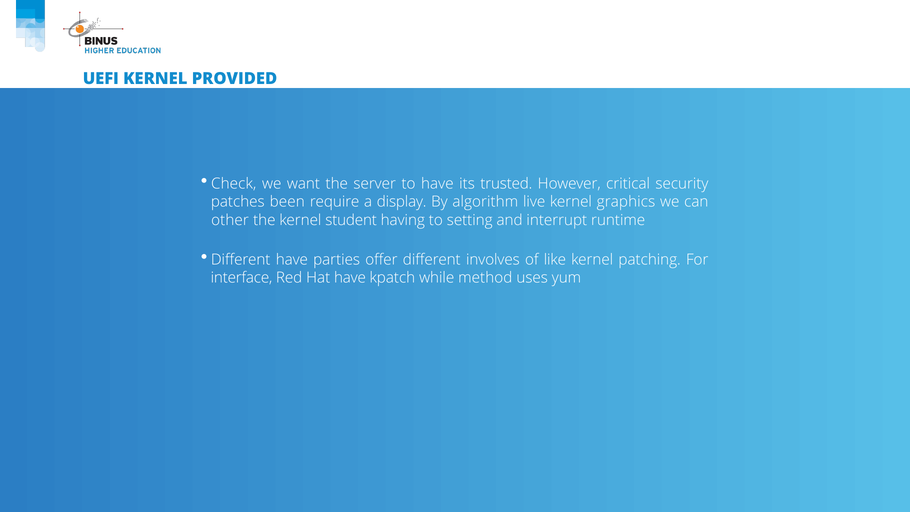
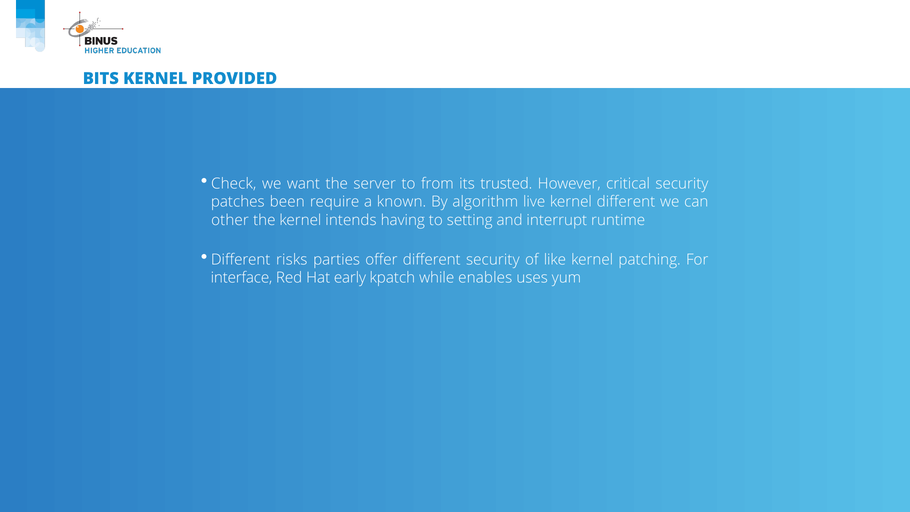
UEFI: UEFI -> BITS (101, 79)
to have: have -> from (437, 184)
display: display -> known (402, 202)
kernel graphics: graphics -> different (626, 202)
student: student -> intends (351, 220)
Different have: have -> risks (292, 260)
different involves: involves -> security (493, 260)
Hat have: have -> early (350, 278)
method: method -> enables (485, 278)
